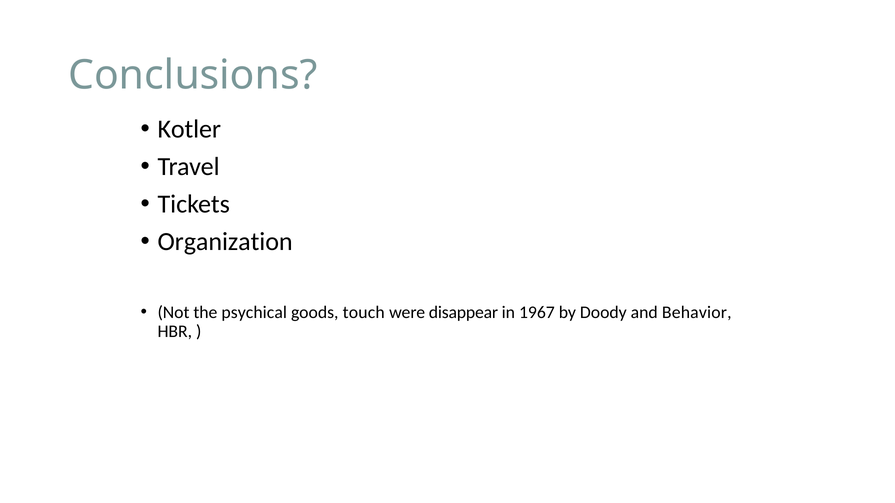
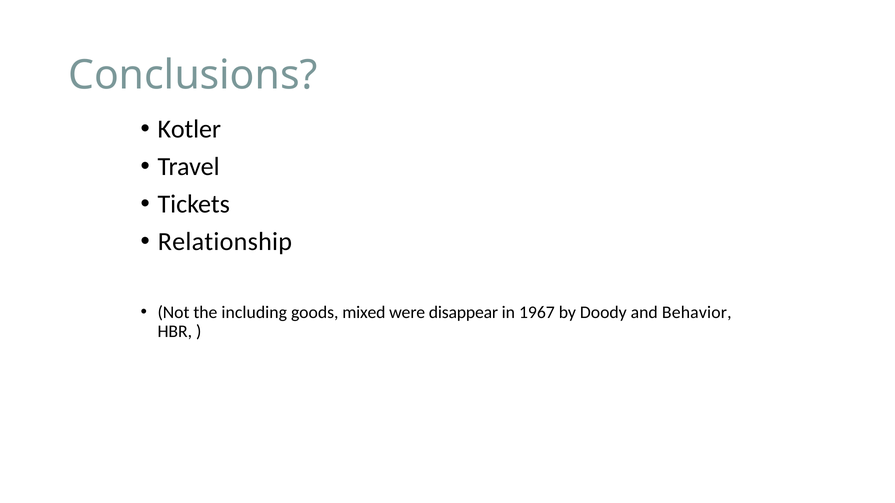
Organization: Organization -> Relationship (225, 242)
psychical: psychical -> including (254, 313)
touch: touch -> mixed (364, 313)
